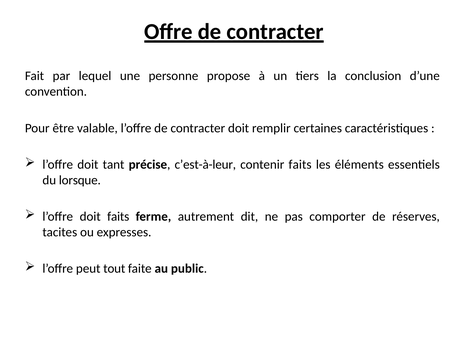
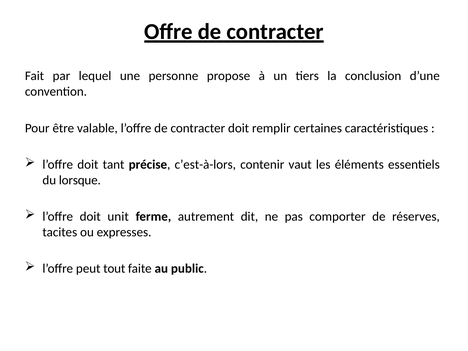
c’est-à-leur: c’est-à-leur -> c’est-à-lors (205, 165)
contenir faits: faits -> vaut (300, 165)
doit faits: faits -> unit (118, 217)
